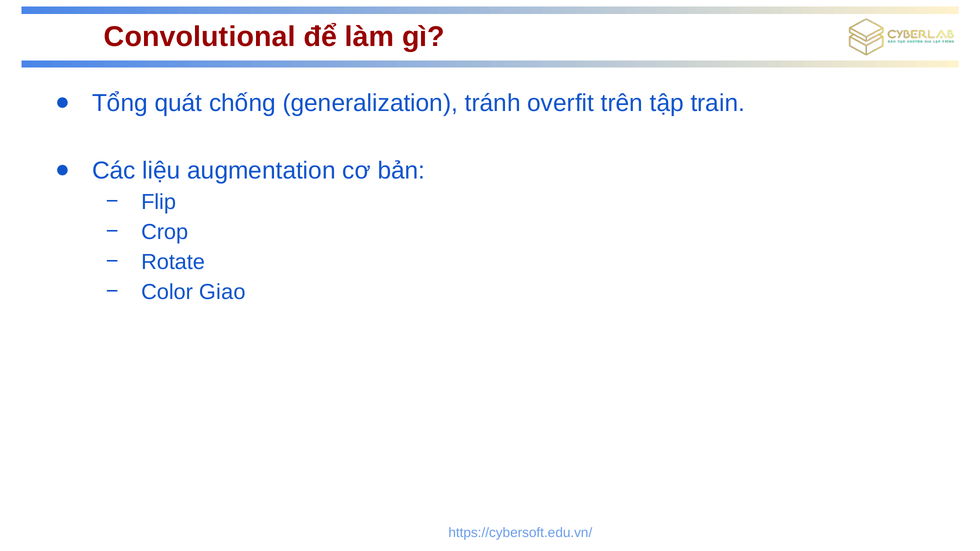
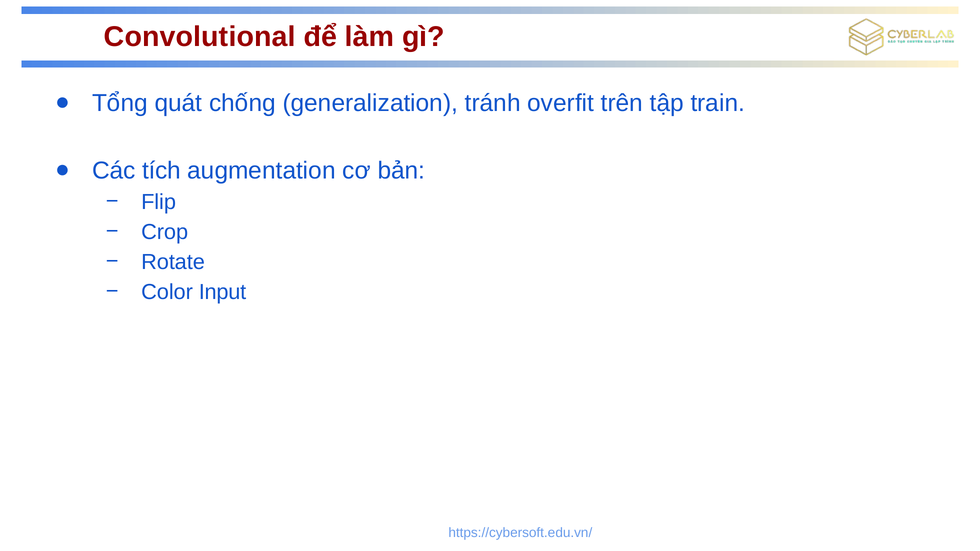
liệu: liệu -> tích (162, 171)
Giao: Giao -> Input (222, 292)
